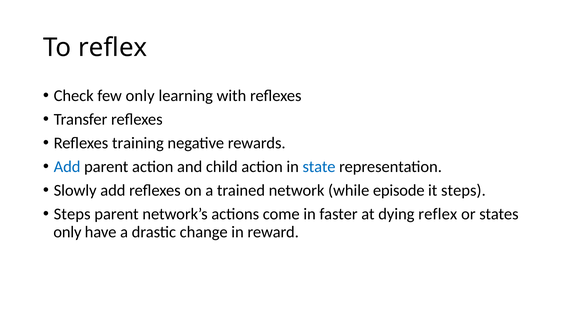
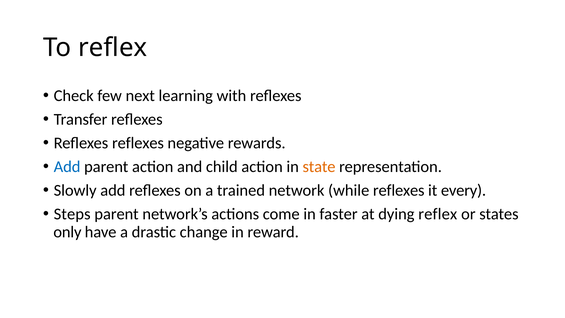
few only: only -> next (140, 96)
Reflexes training: training -> reflexes (138, 143)
state colour: blue -> orange (319, 167)
while episode: episode -> reflexes (399, 190)
it steps: steps -> every (464, 190)
